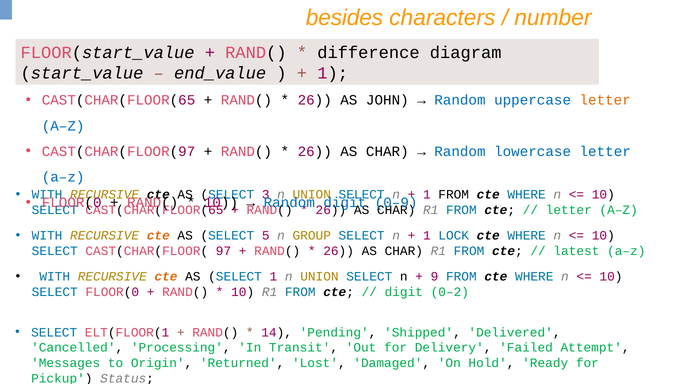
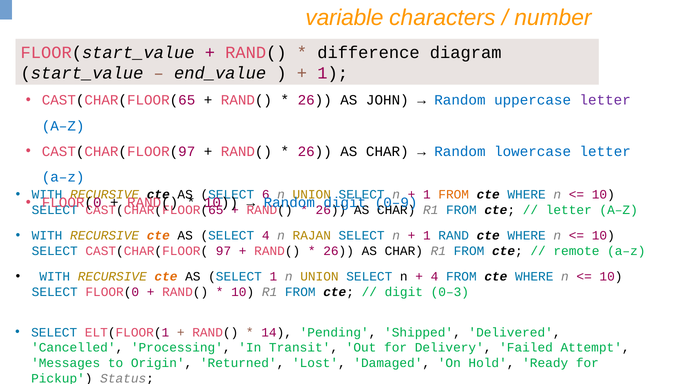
besides: besides -> variable (344, 18)
letter colour: orange -> purple (605, 100)
3: 3 -> 6 (266, 195)
FROM colour: black -> orange (454, 195)
SELECT 5: 5 -> 4 (266, 235)
GROUP: GROUP -> RAJAN (312, 235)
LOCK: LOCK -> RAND (454, 235)
latest: latest -> remote (576, 251)
9: 9 -> 4 (435, 276)
0–2: 0–2 -> 0–3 (450, 292)
